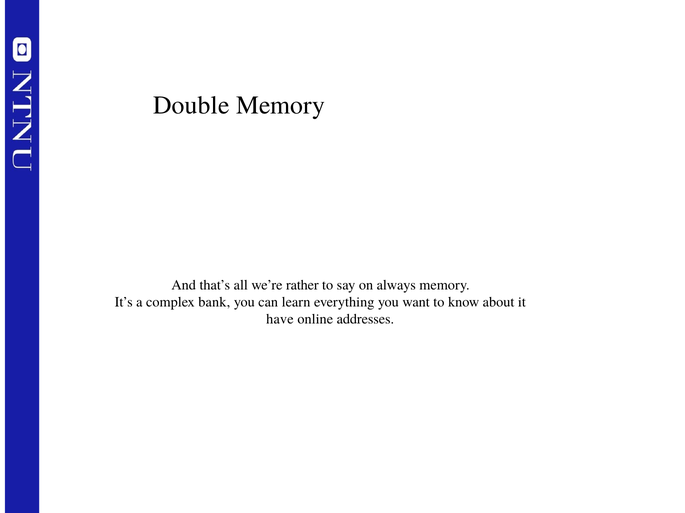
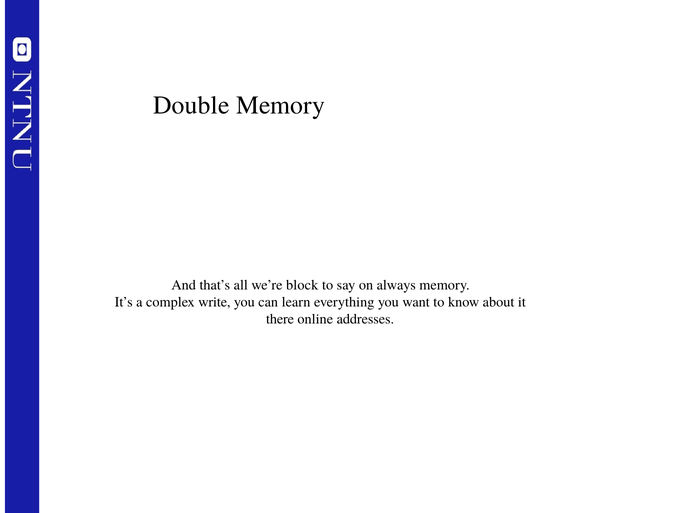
rather: rather -> block (302, 285)
bank: bank -> write (214, 303)
have: have -> there (280, 320)
